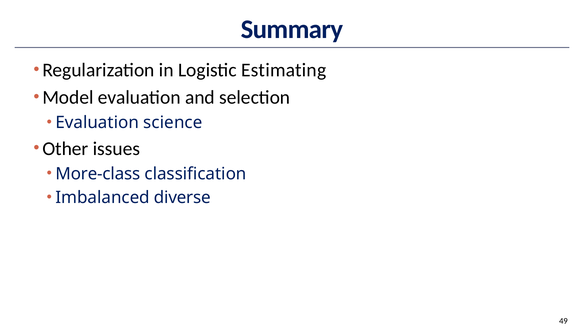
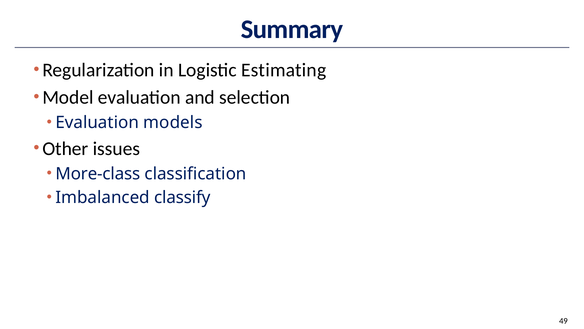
science: science -> models (173, 122)
diverse: diverse -> classify (182, 197)
